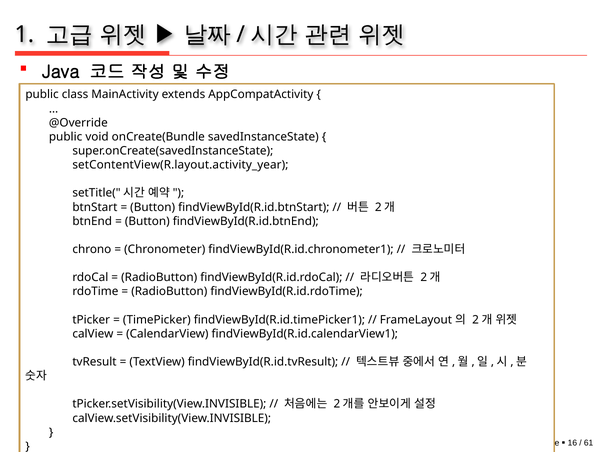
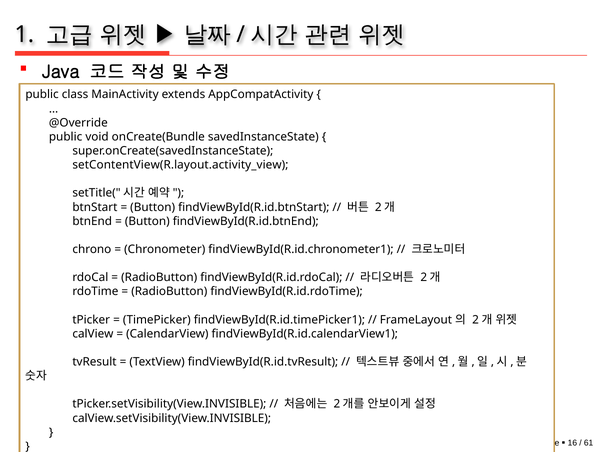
setContentView(R.layout.activity_year: setContentView(R.layout.activity_year -> setContentView(R.layout.activity_view (180, 165)
